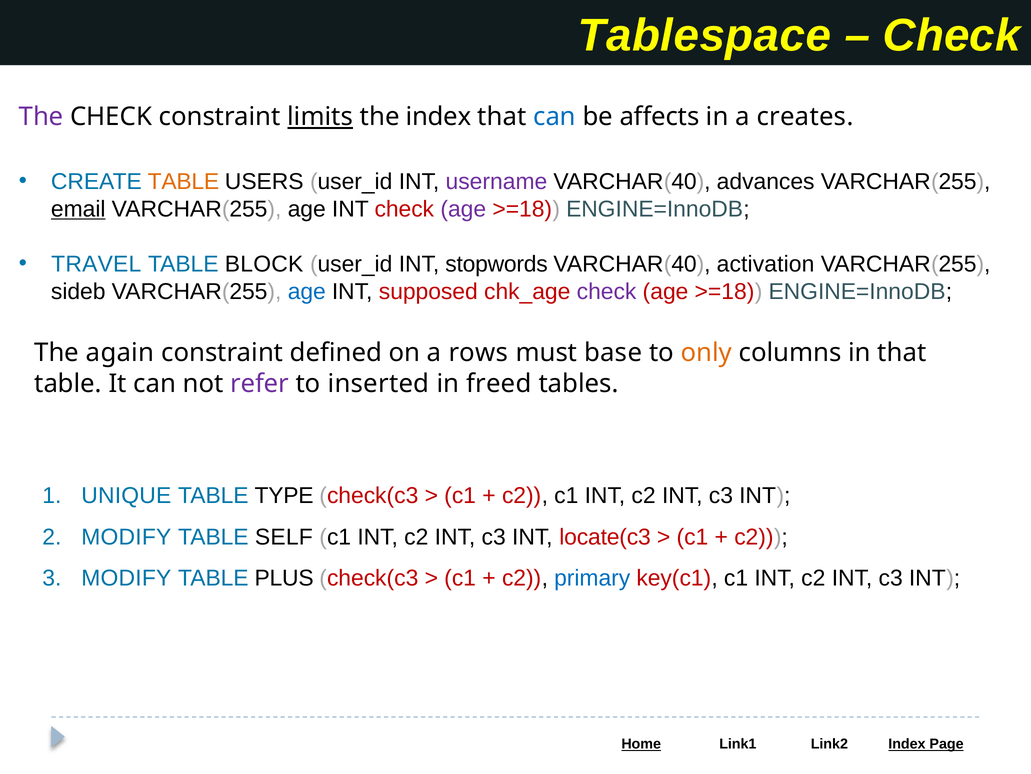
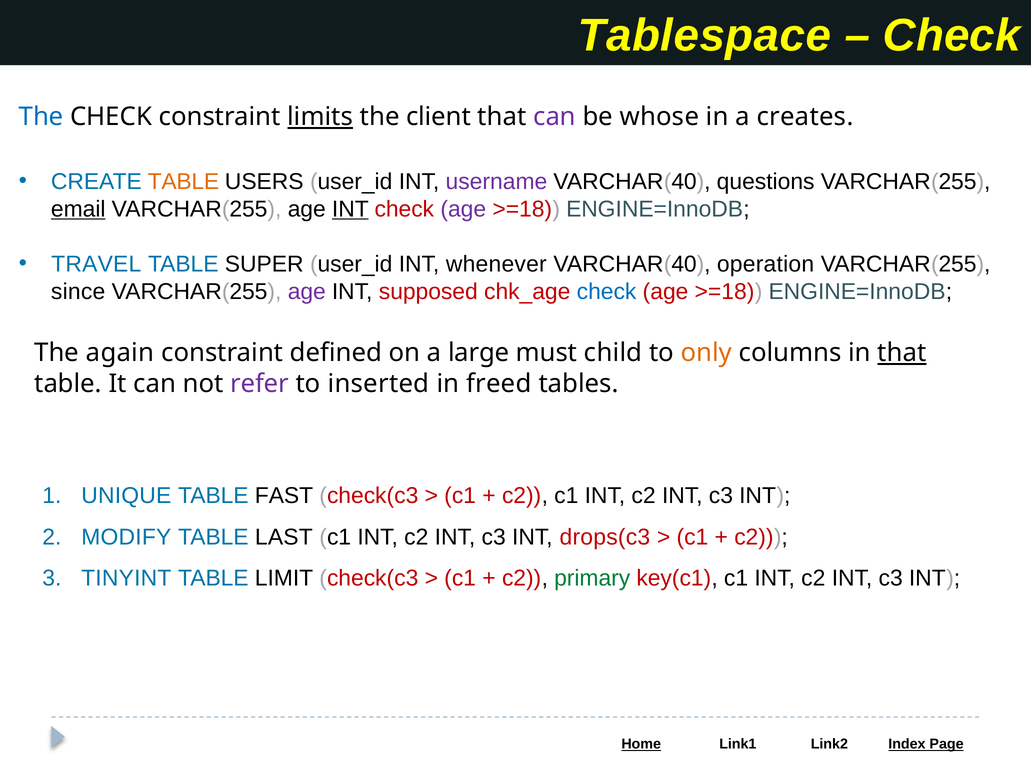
The colour: purple -> blue (41, 117)
the index: index -> client (439, 117)
can colour: blue -> purple (555, 117)
affects: affects -> whose (659, 117)
advances: advances -> questions (766, 181)
INT underline: none -> present (350, 209)
BLOCK: BLOCK -> SUPER (264, 264)
stopwords: stopwords -> whenever (496, 264)
activation: activation -> operation (766, 264)
sideb: sideb -> since (78, 291)
age colour: blue -> purple (307, 291)
check colour: purple -> blue (607, 291)
rows: rows -> large (479, 353)
base: base -> child (613, 353)
that underline: none -> present (902, 353)
TYPE: TYPE -> FAST (284, 495)
SELF: SELF -> LAST (284, 537)
locate(c3: locate(c3 -> drops(c3 (605, 537)
MODIFY: MODIFY -> TINYINT (126, 578)
PLUS: PLUS -> LIMIT (284, 578)
primary colour: blue -> green (592, 578)
